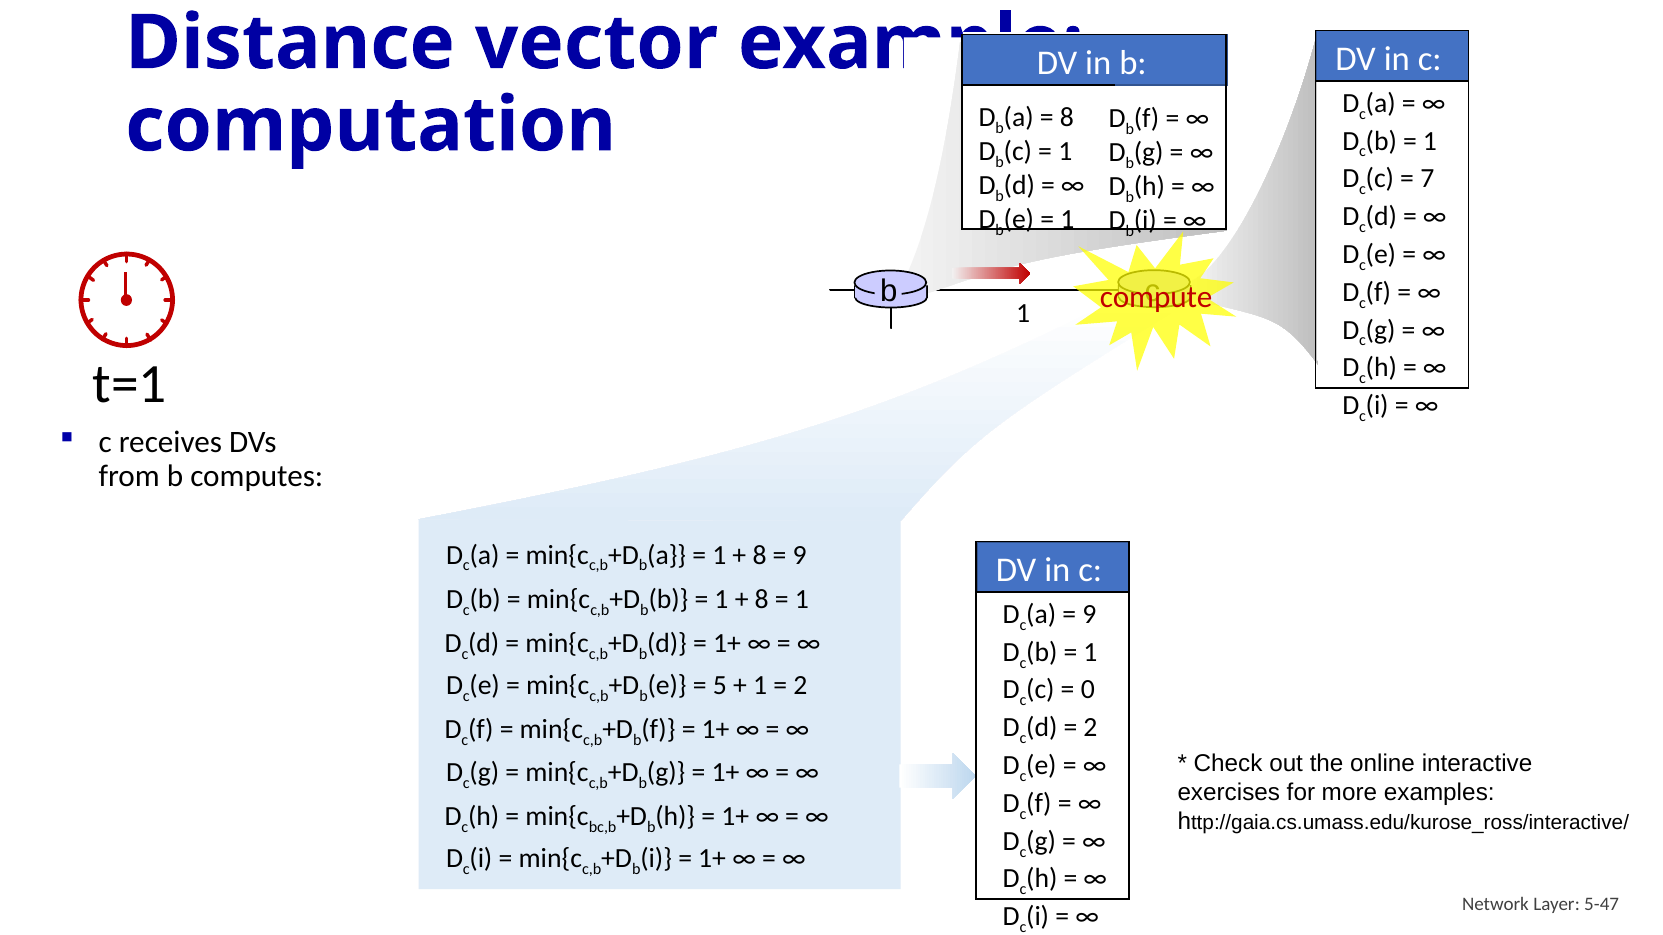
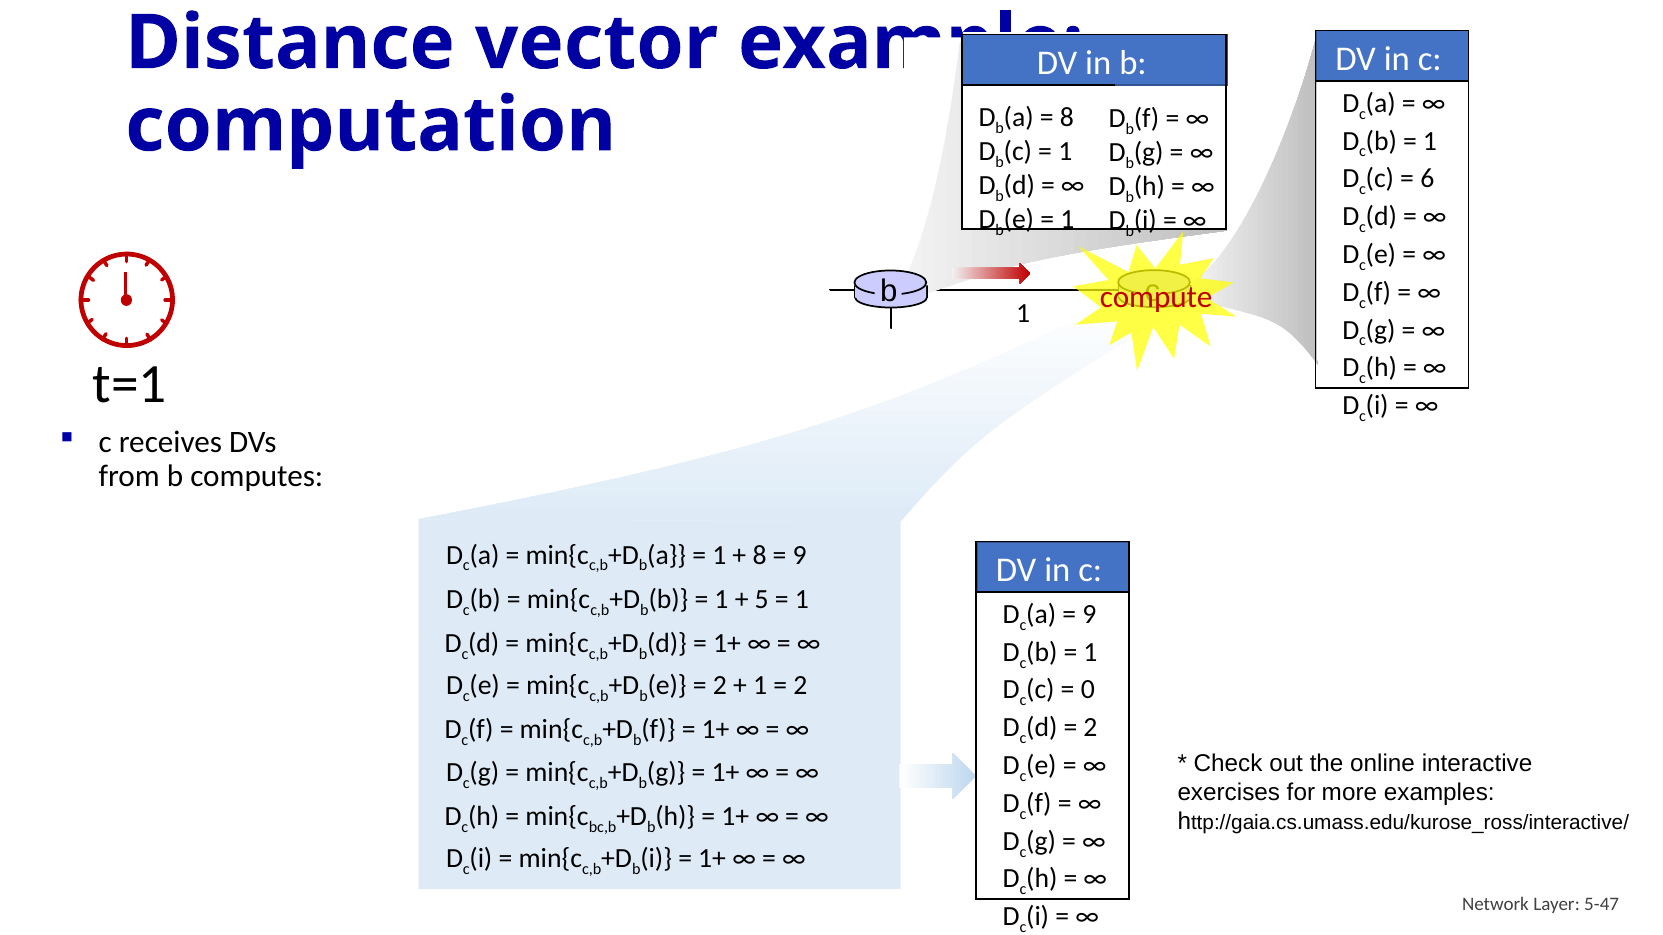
7: 7 -> 6 (1427, 179)
8: 8 -> 5 (762, 600)
5: 5 -> 2 (720, 685)
